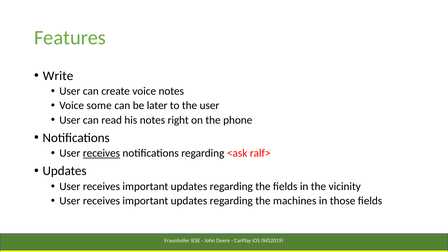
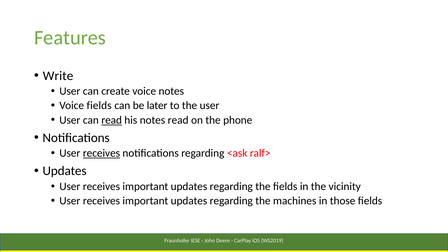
Voice some: some -> fields (99, 106)
read underline: none -> present (112, 120)
notes right: right -> read (178, 120)
